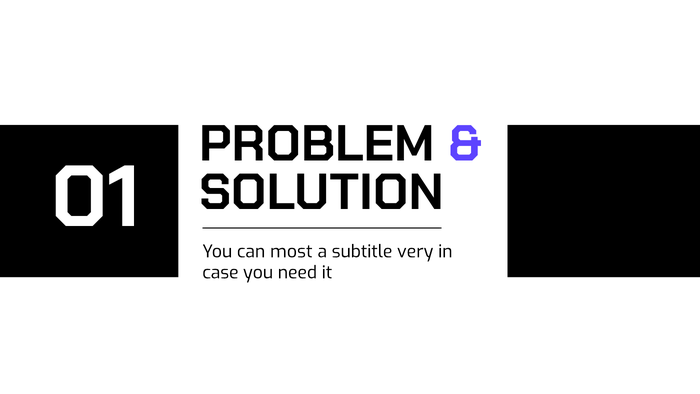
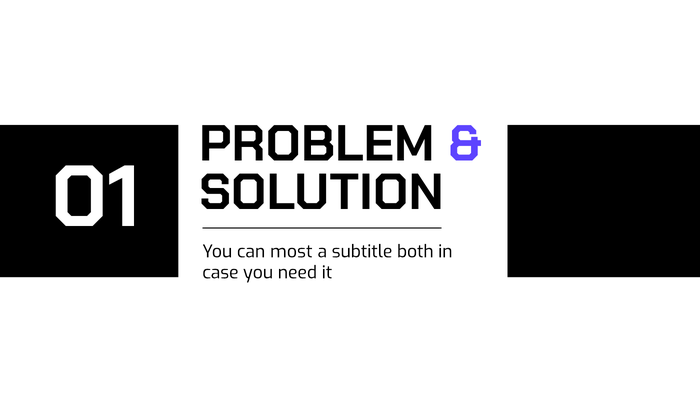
very: very -> both (415, 251)
